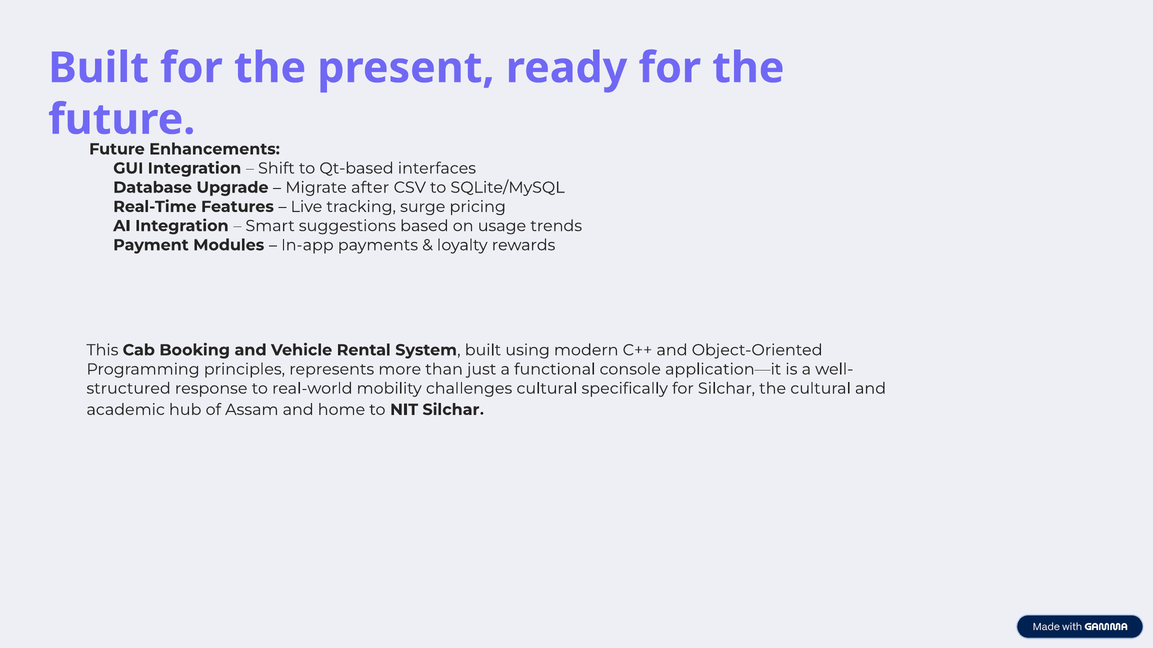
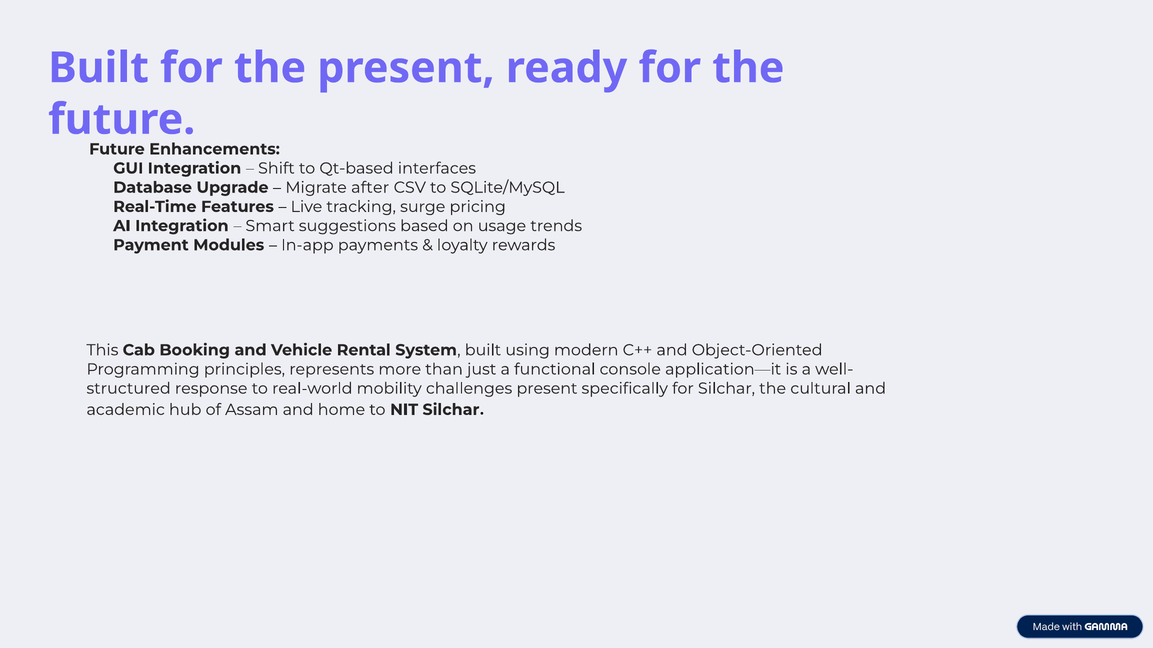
challenges cultural: cultural -> present (547, 389)
